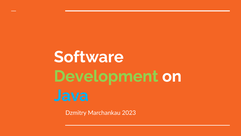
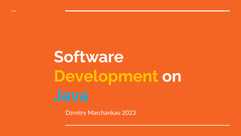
Development colour: light green -> yellow (106, 76)
